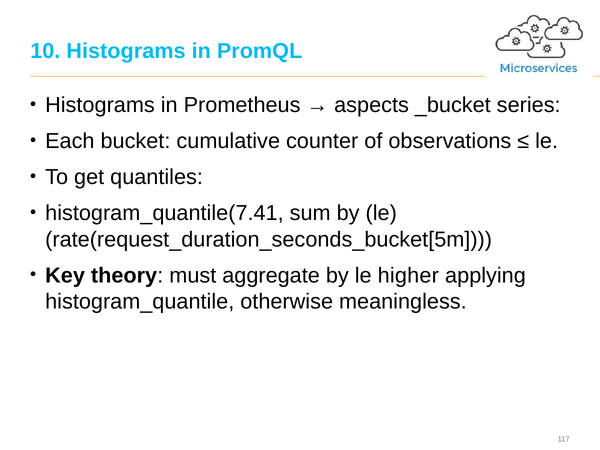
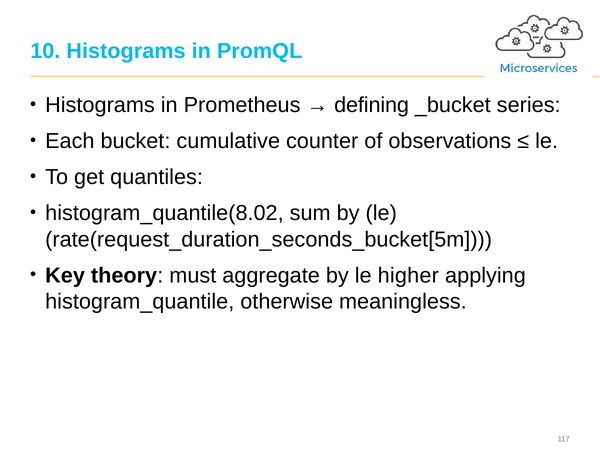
aspects: aspects -> defining (372, 105)
histogram_quantile(7.41: histogram_quantile(7.41 -> histogram_quantile(8.02 (164, 213)
